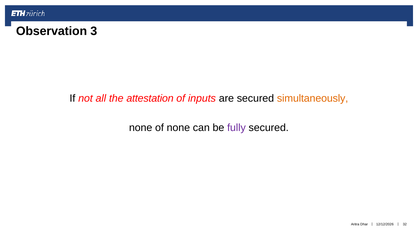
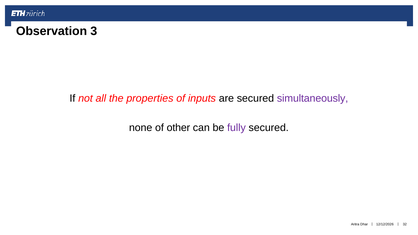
attestation: attestation -> properties (150, 98)
simultaneously colour: orange -> purple (313, 98)
of none: none -> other (178, 128)
